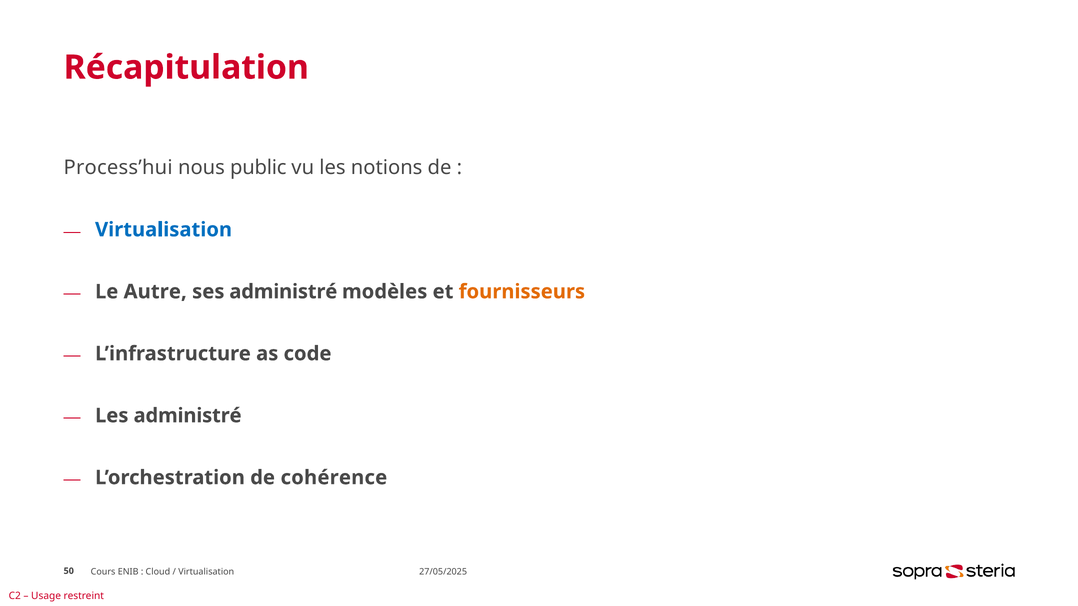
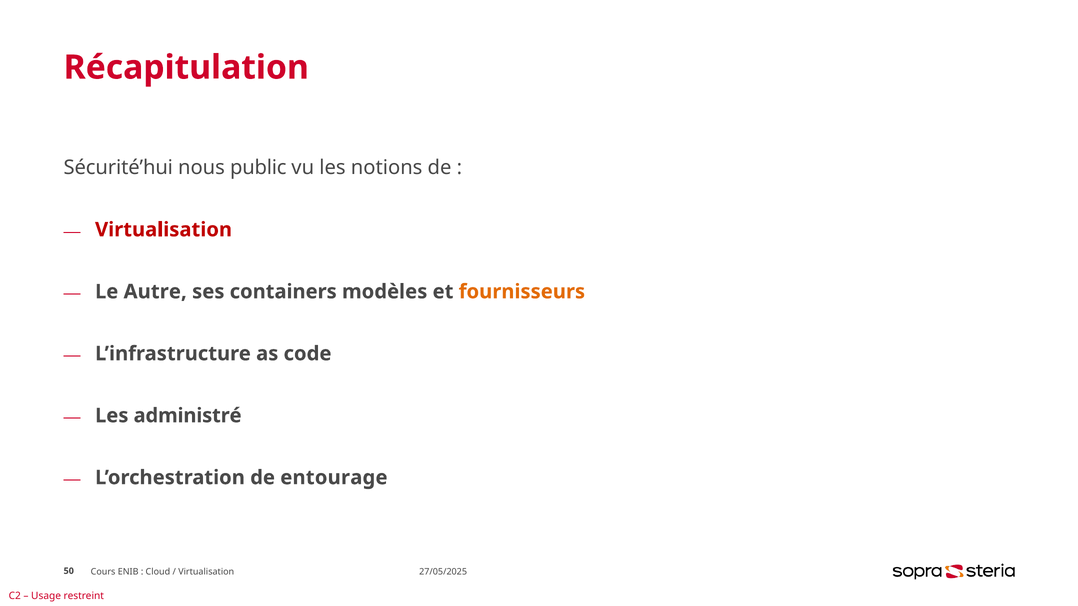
Process’hui: Process’hui -> Sécurité’hui (118, 168)
Virtualisation colour: blue -> red (164, 230)
ses administré: administré -> containers (283, 292)
cohérence: cohérence -> entourage (334, 478)
